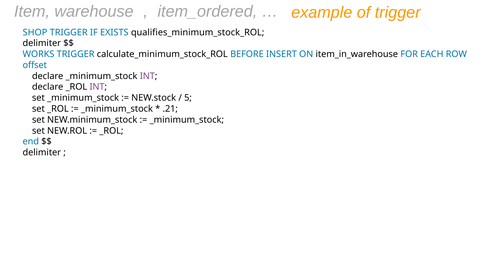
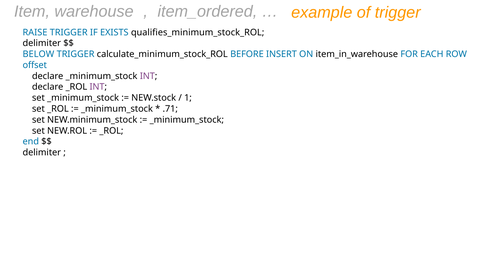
SHOP: SHOP -> RAISE (35, 32)
WORKS: WORKS -> BELOW (38, 54)
5: 5 -> 1 (188, 98)
.21: .21 -> .71 (170, 109)
